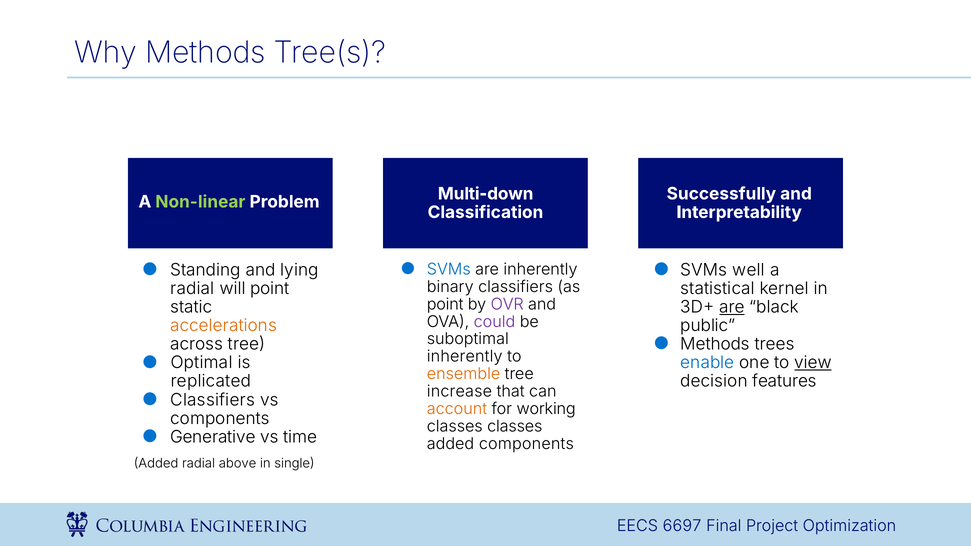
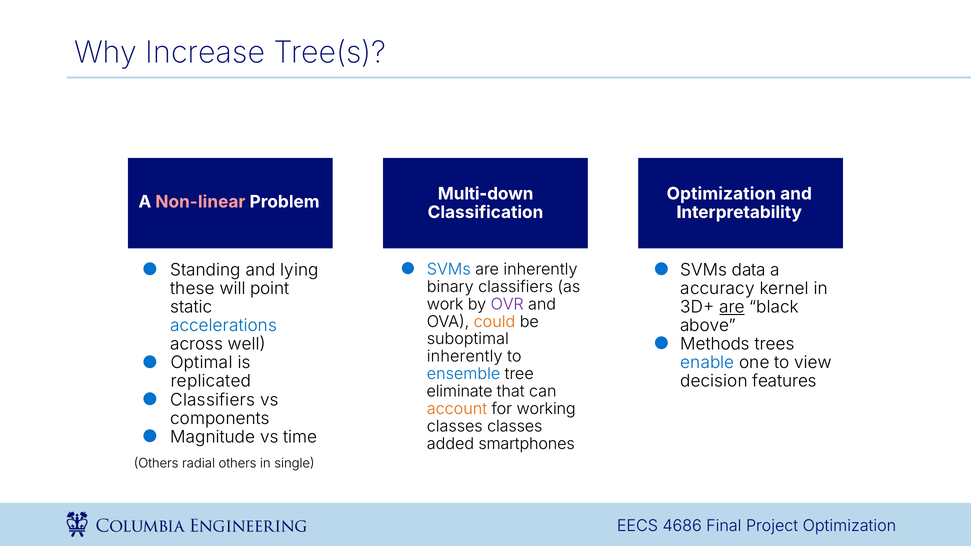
Why Methods: Methods -> Increase (205, 53)
Successfully: Successfully -> Optimization (721, 194)
Non-linear colour: light green -> pink (200, 202)
well: well -> data (749, 270)
radial: radial -> these (192, 289)
statistical: statistical -> accuracy (718, 289)
point: point -> work (445, 304)
could colour: purple -> orange (495, 322)
accelerations colour: orange -> blue (224, 326)
public: public -> above (708, 326)
across tree: tree -> well (247, 344)
view underline: present -> none (813, 363)
ensemble colour: orange -> blue (464, 374)
increase: increase -> eliminate (460, 392)
Generative: Generative -> Magnitude (213, 437)
added components: components -> smartphones (527, 444)
Added: Added -> Others (156, 464)
radial above: above -> others (238, 464)
6697: 6697 -> 4686 (682, 526)
